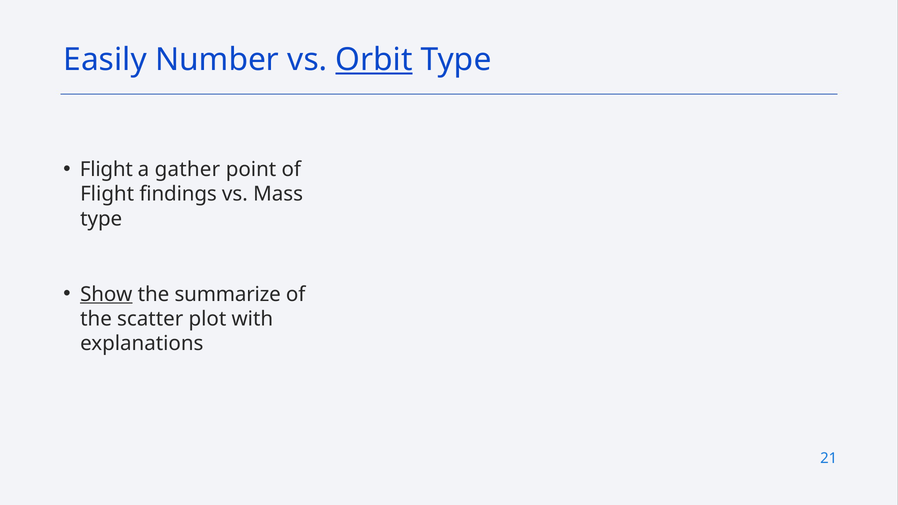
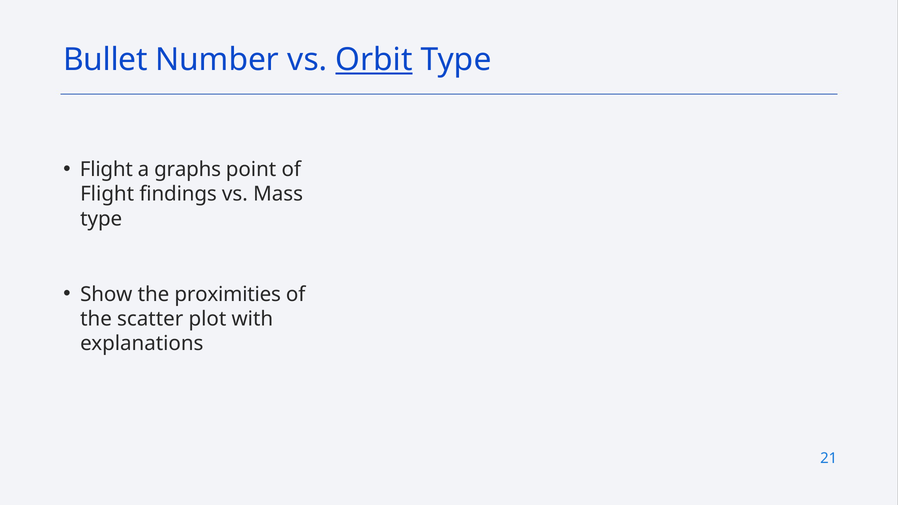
Easily: Easily -> Bullet (105, 60)
gather: gather -> graphs (188, 170)
Show underline: present -> none (106, 294)
summarize: summarize -> proximities (228, 294)
